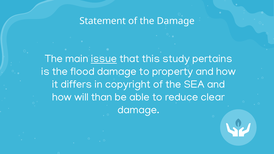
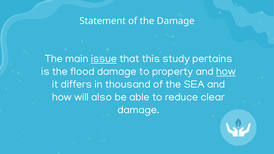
how underline: none -> present (226, 72)
copyright: copyright -> thousand (128, 84)
than: than -> also (102, 97)
